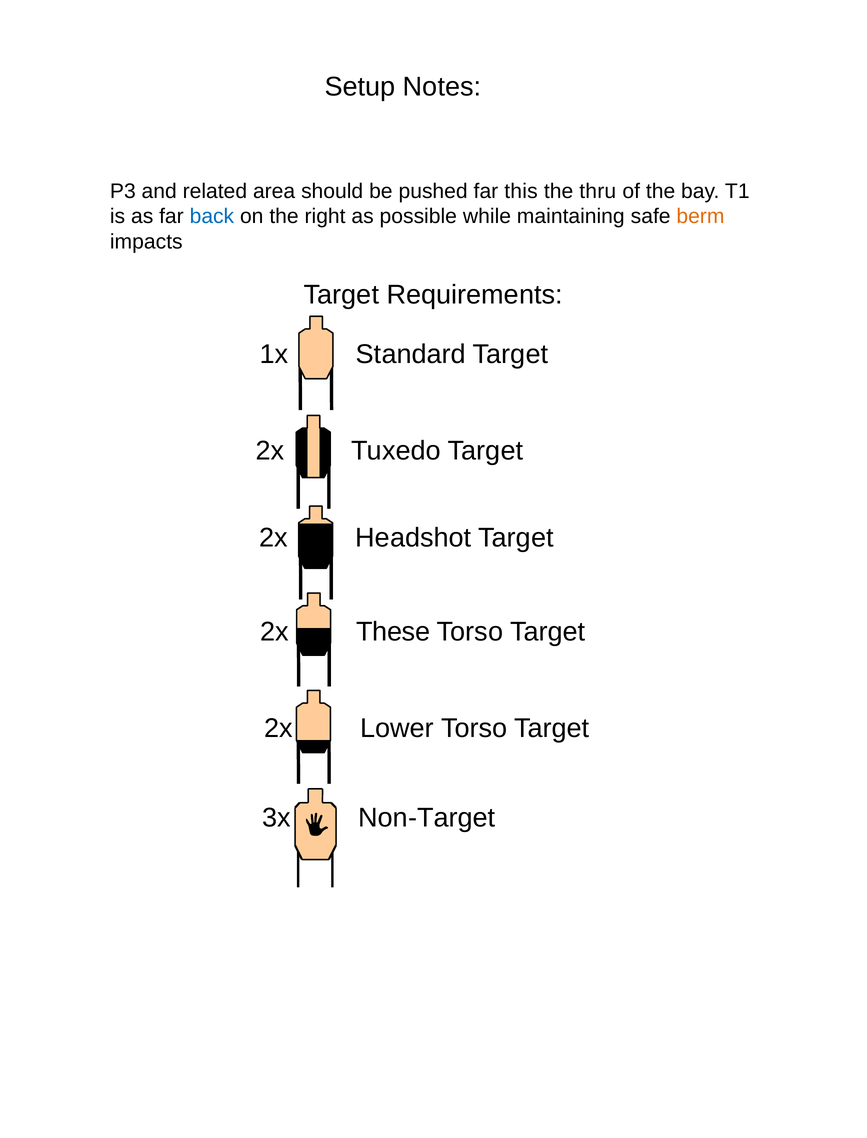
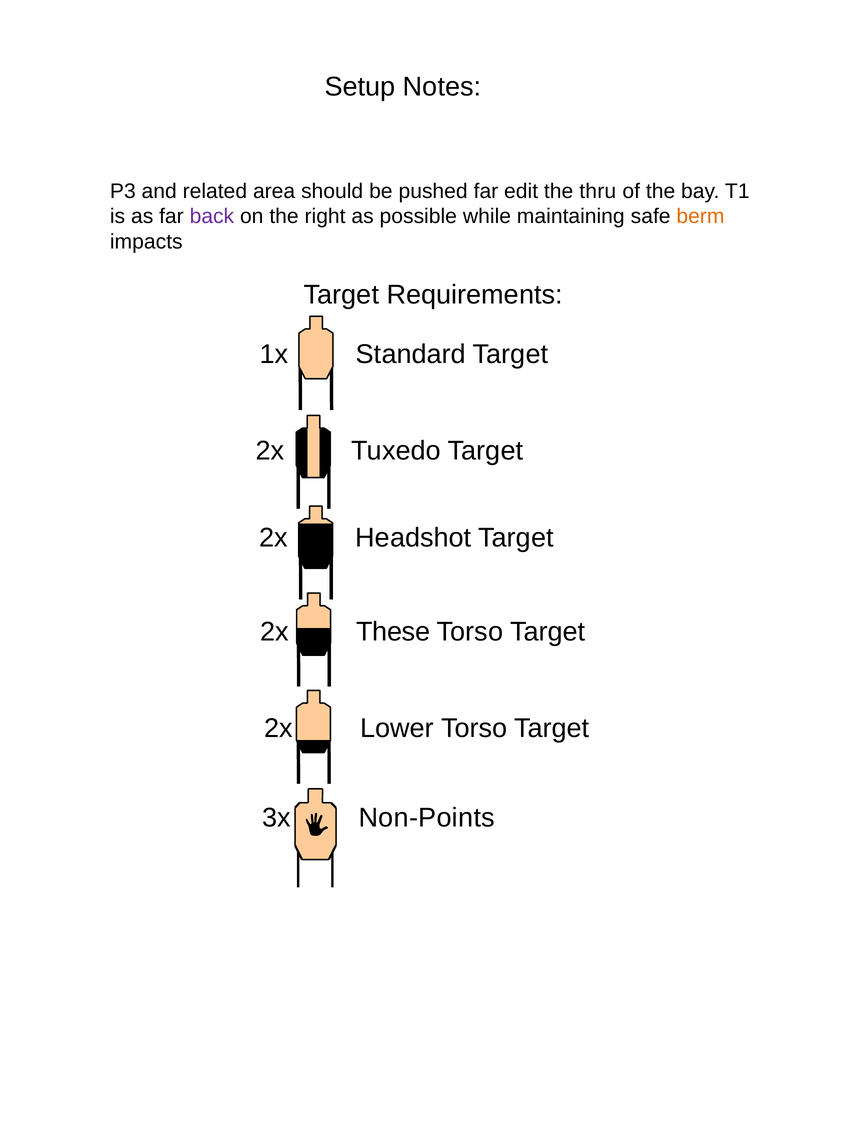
this: this -> edit (521, 191)
back colour: blue -> purple (212, 216)
Non-Target: Non-Target -> Non-Points (427, 818)
